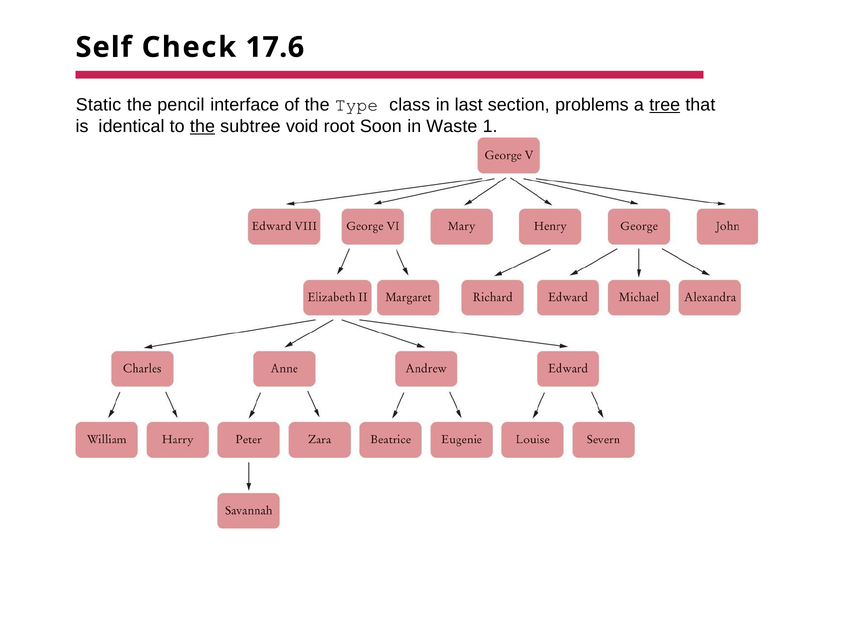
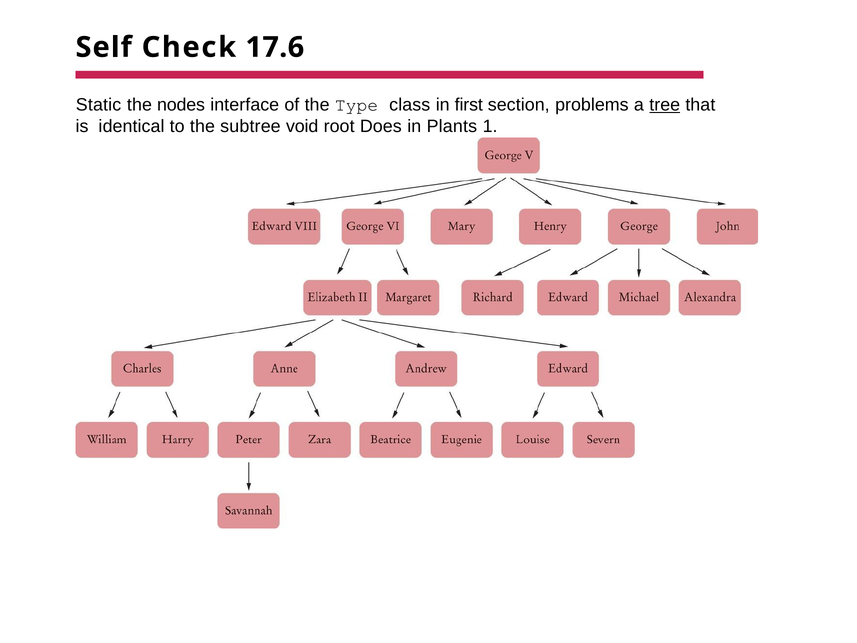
pencil: pencil -> nodes (181, 105)
last: last -> first (469, 105)
the underline: present -> none (202, 126)
Soon: Soon -> Does (381, 126)
Waste: Waste -> Plants (452, 126)
